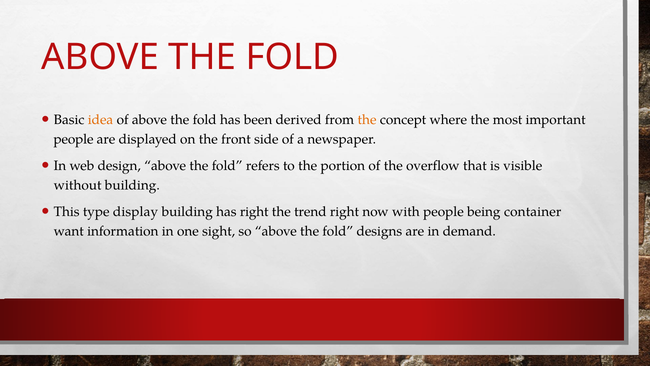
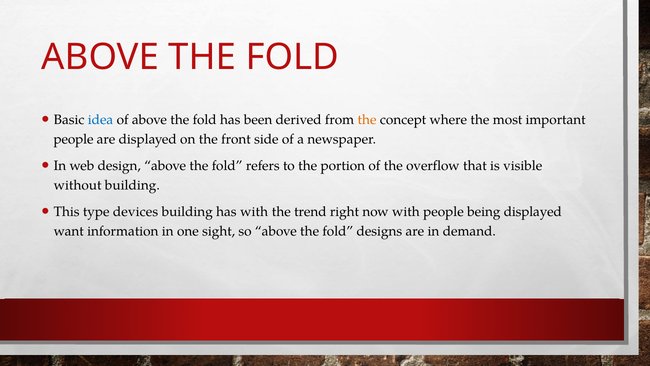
idea colour: orange -> blue (101, 120)
display: display -> devices (136, 211)
has right: right -> with (254, 211)
being container: container -> displayed (533, 211)
